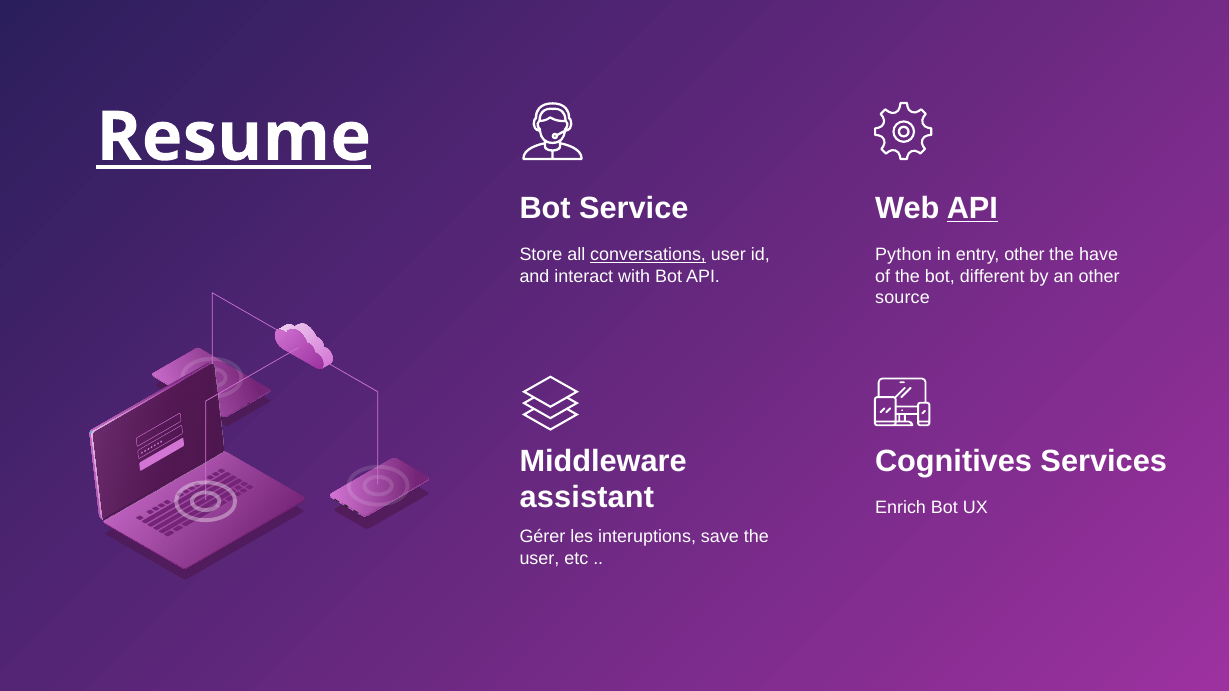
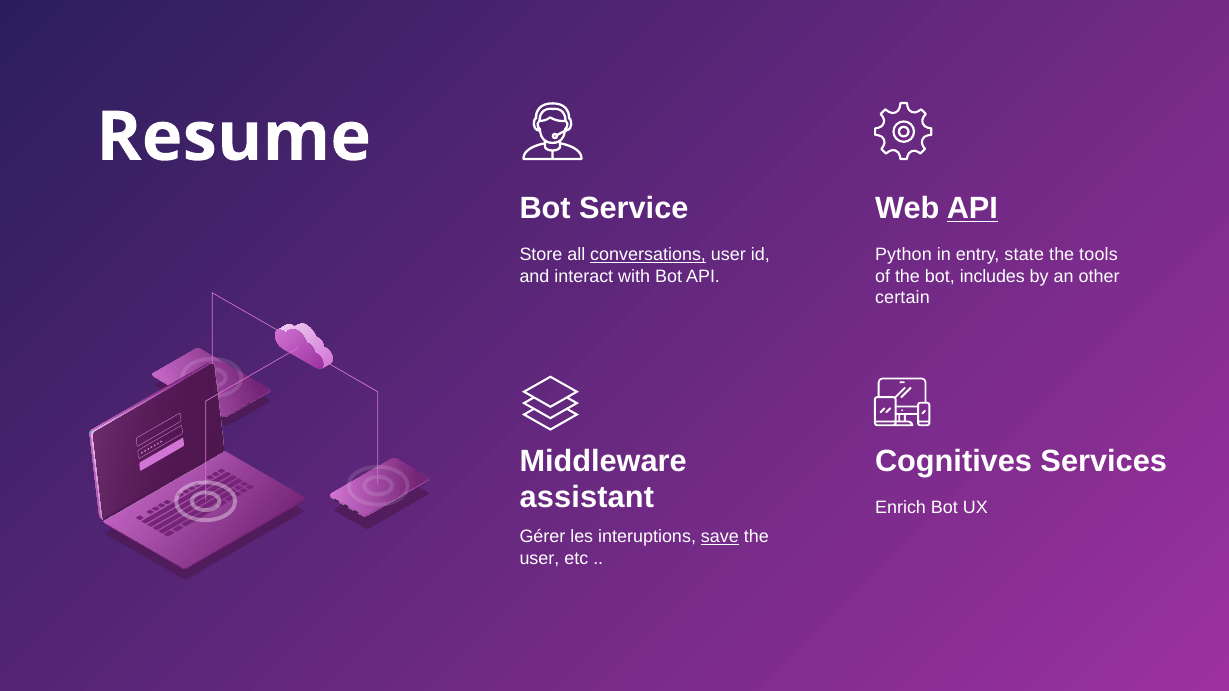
Resume underline: present -> none (234, 137)
entry other: other -> state (1024, 255)
have: have -> tools (1098, 255)
different: different -> includes (992, 276)
source: source -> certain (902, 298)
save underline: none -> present (720, 537)
